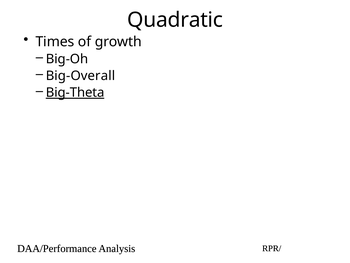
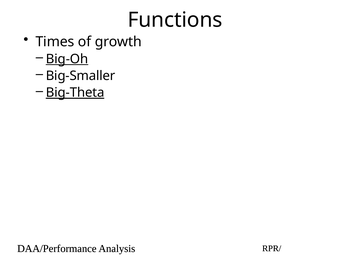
Quadratic: Quadratic -> Functions (175, 20)
Big-Oh underline: none -> present (67, 59)
Big-Overall: Big-Overall -> Big-Smaller (81, 76)
